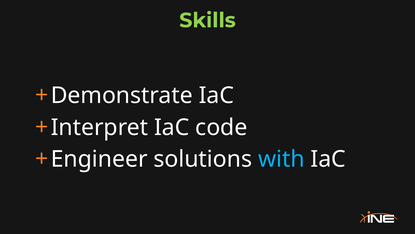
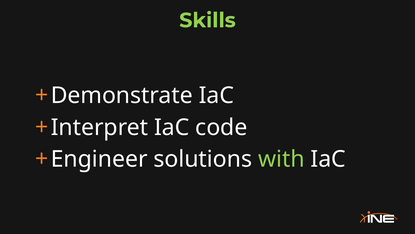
with colour: light blue -> light green (281, 159)
